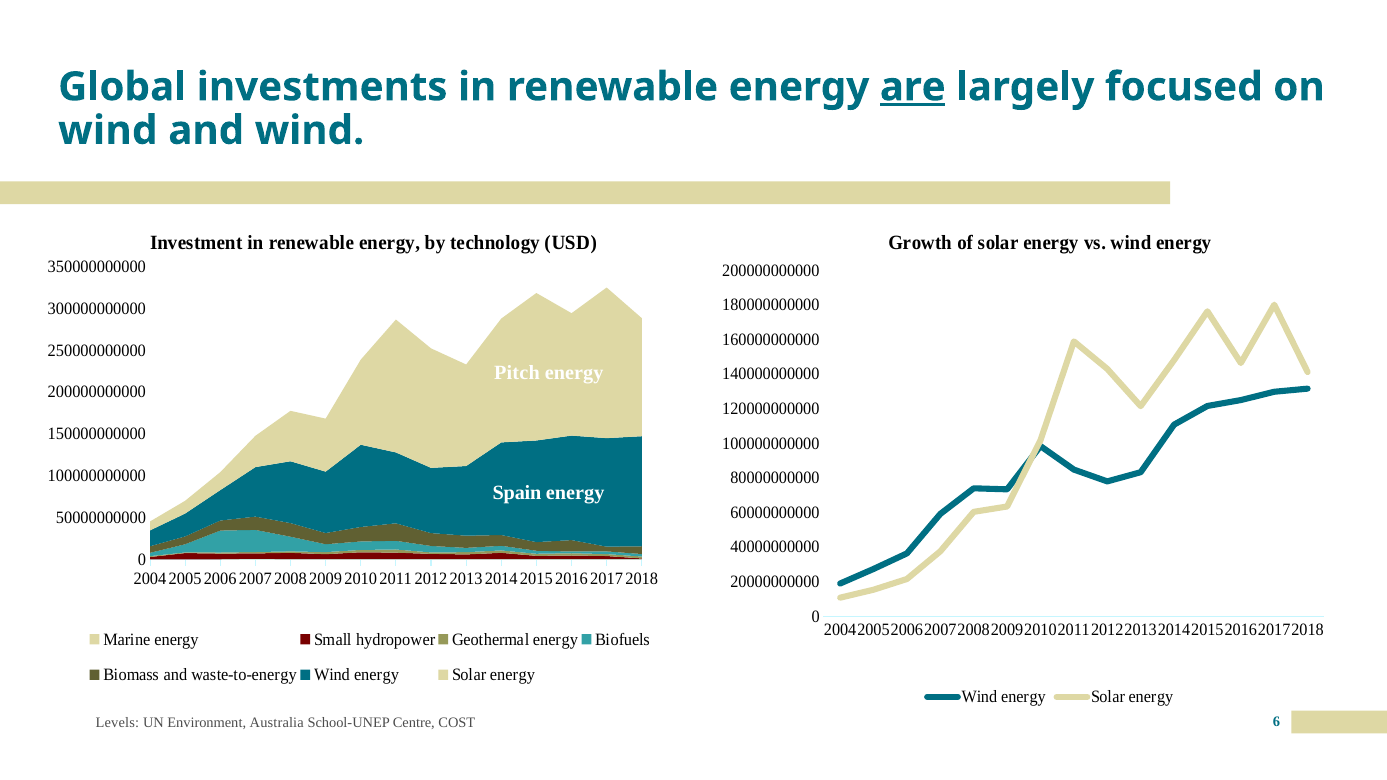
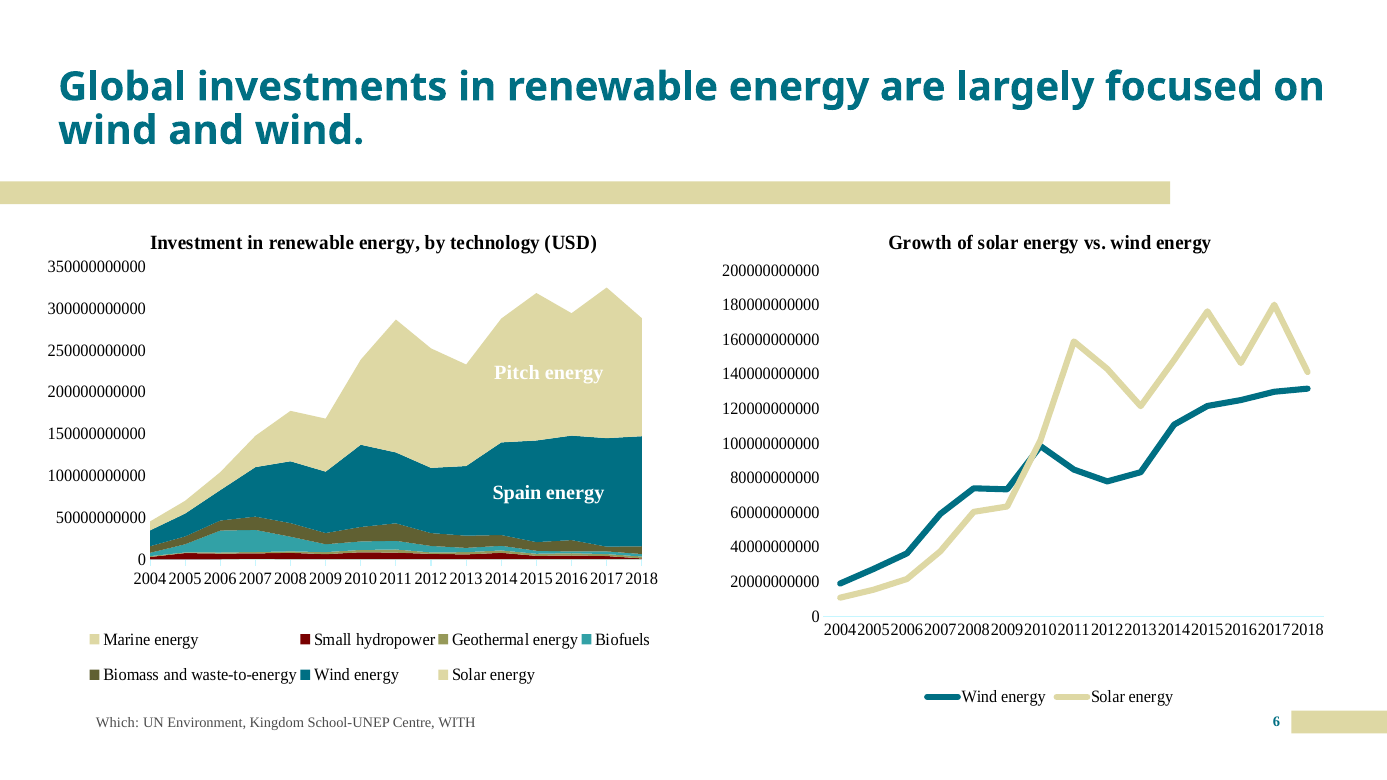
are underline: present -> none (913, 87)
Levels: Levels -> Which (117, 723)
Australia: Australia -> Kingdom (277, 723)
COST: COST -> WITH (457, 723)
